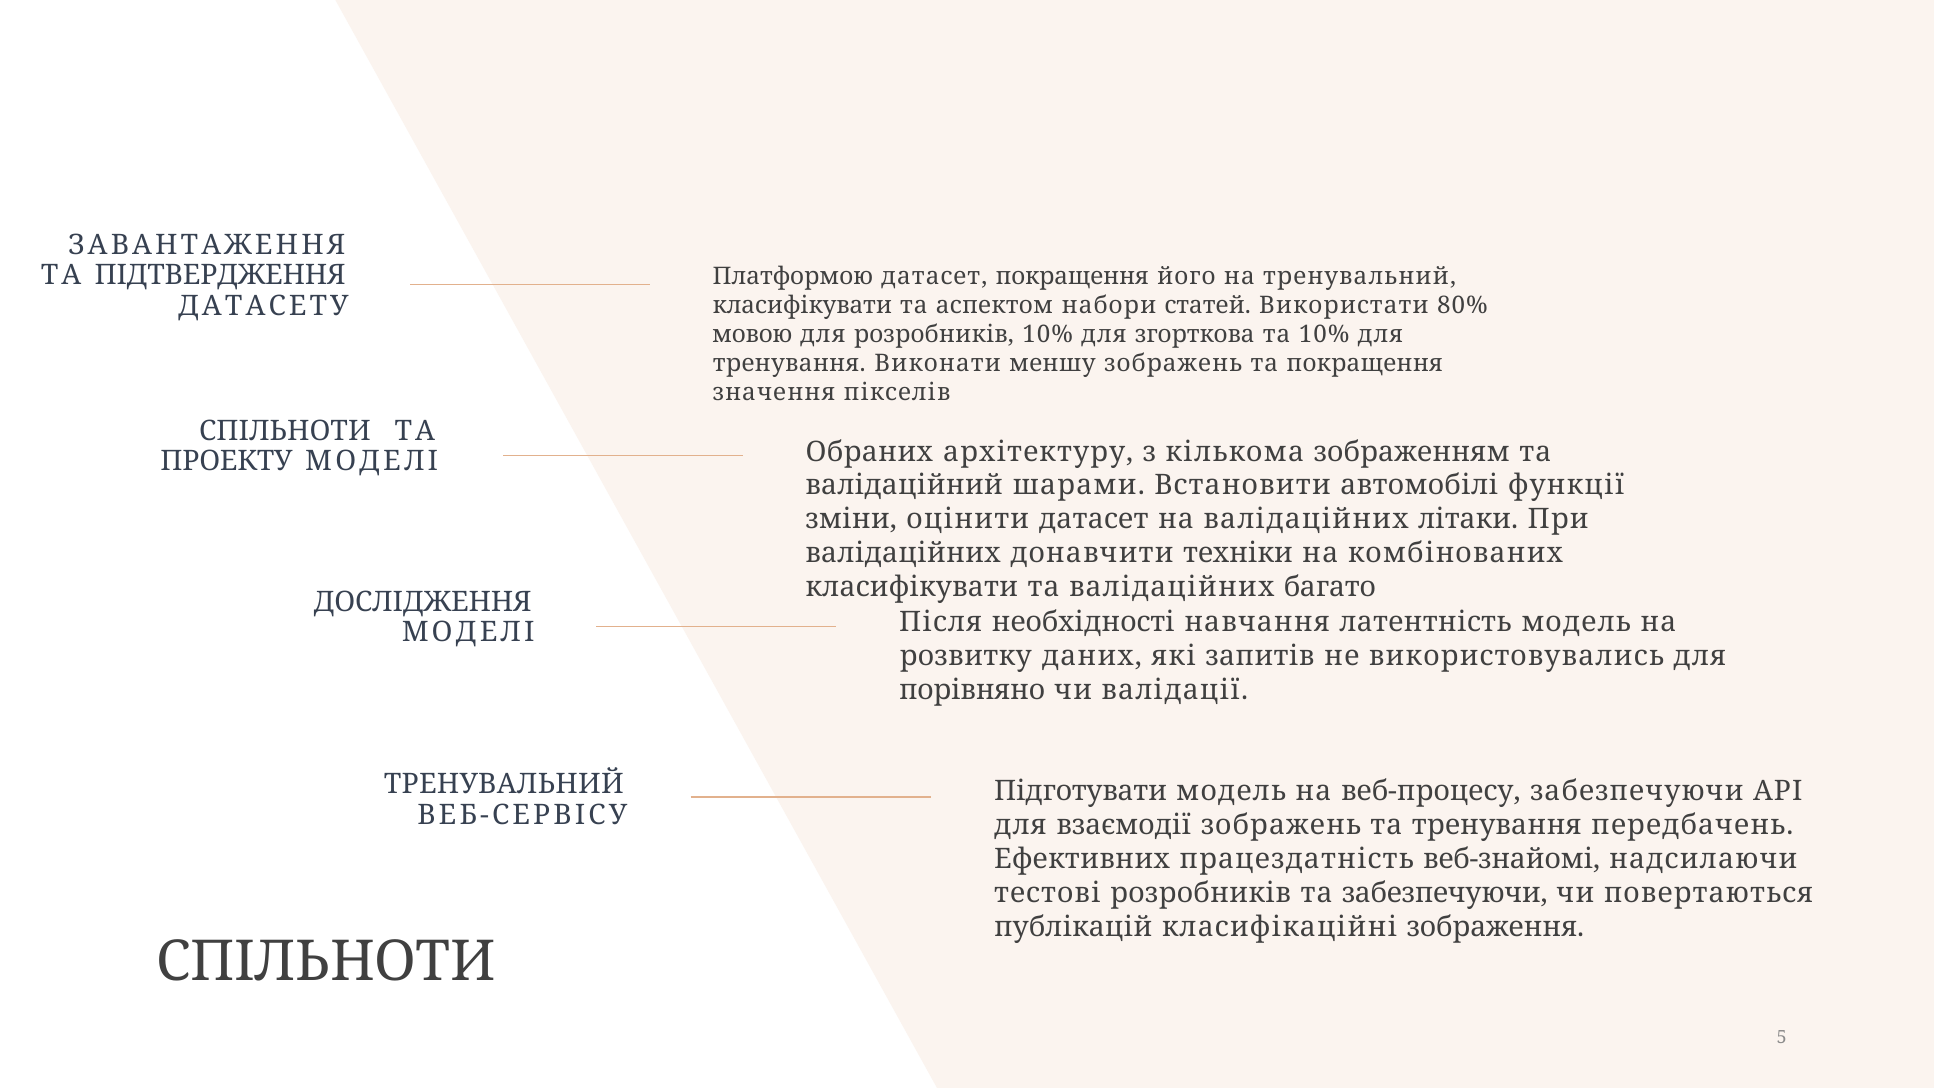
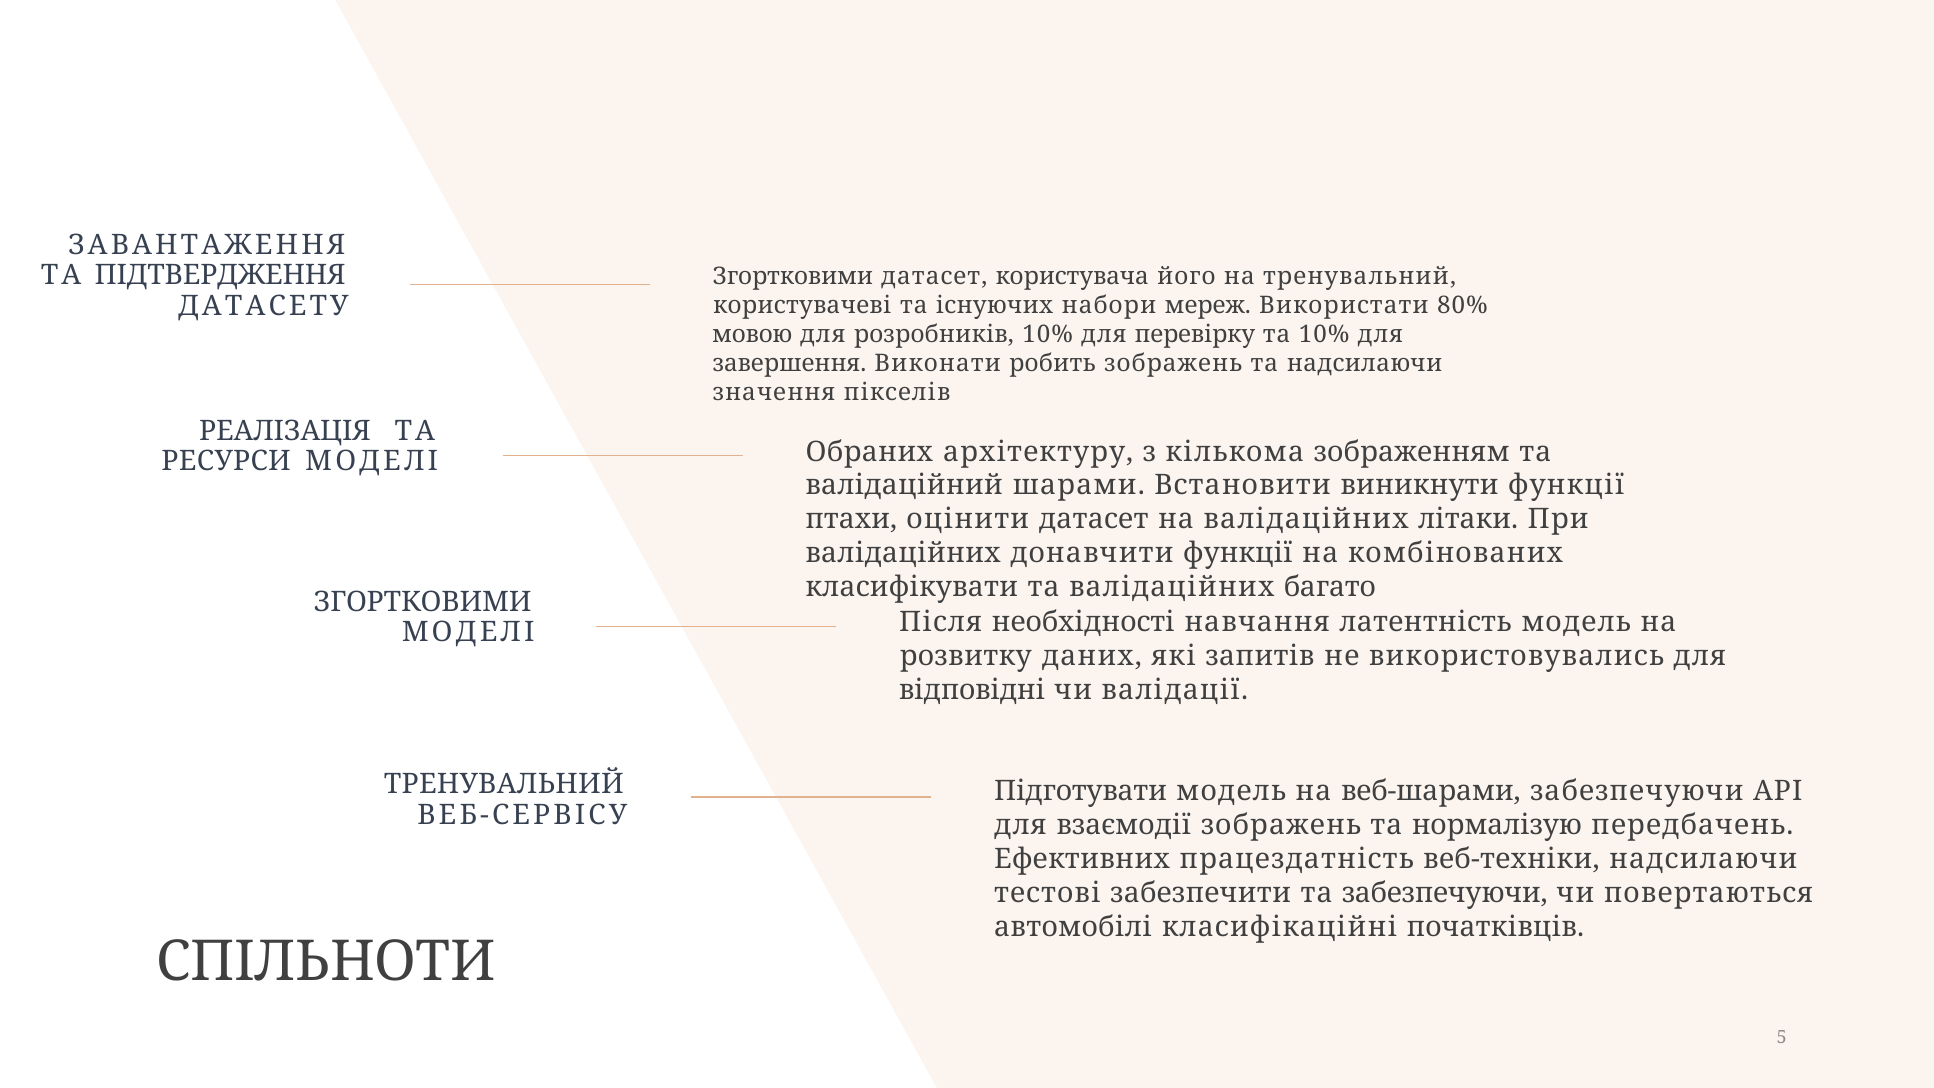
Платформою: Платформою -> Згортковими (793, 276)
датасет покращення: покращення -> користувача (1072, 276)
класифікувати: класифікувати -> користувачеві (802, 305)
аспектом: аспектом -> існуючих (995, 305)
статей: статей -> мереж (1208, 305)
згорткова: згорткова -> перевірку (1195, 334)
тренування: тренування -> завершення (789, 363)
меншу: меншу -> робить (1052, 363)
та покращення: покращення -> надсилаючи (1365, 363)
СПІЛЬНОТИ: СПІЛЬНОТИ -> РЕАЛІЗАЦІЯ (285, 431)
ПРОЕКТУ: ПРОЕКТУ -> РЕСУРСИ (226, 462)
автомобілі: автомобілі -> виникнути (1420, 486)
зміни: зміни -> птахи (851, 519)
донавчити техніки: техніки -> функції (1238, 553)
ДОСЛІДЖЕННЯ: ДОСЛІДЖЕННЯ -> ЗГОРТКОВИМИ (423, 602)
порівняно: порівняно -> відповідні (972, 690)
веб-процесу: веб-процесу -> веб-шарами (1431, 791)
та тренування: тренування -> нормалізую (1497, 825)
веб-знайомі: веб-знайомі -> веб-техніки (1511, 859)
тестові розробників: розробників -> забезпечити (1201, 893)
публікацій: публікацій -> автомобілі (1073, 927)
зображення: зображення -> початківців (1495, 927)
